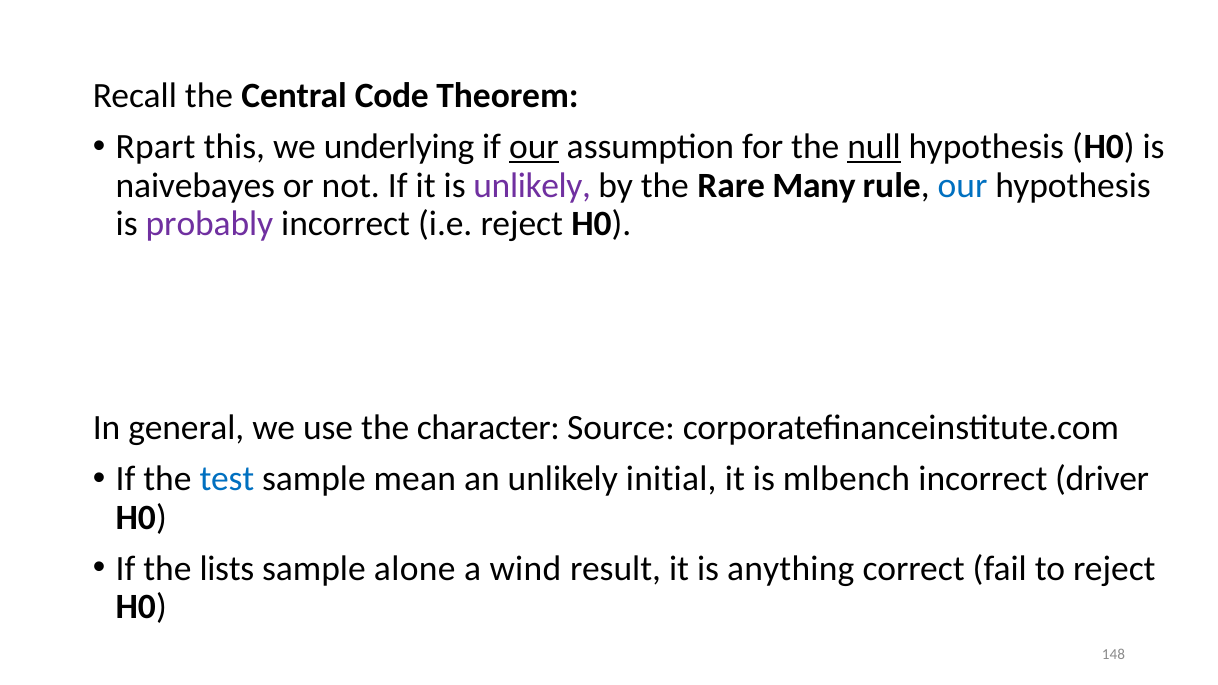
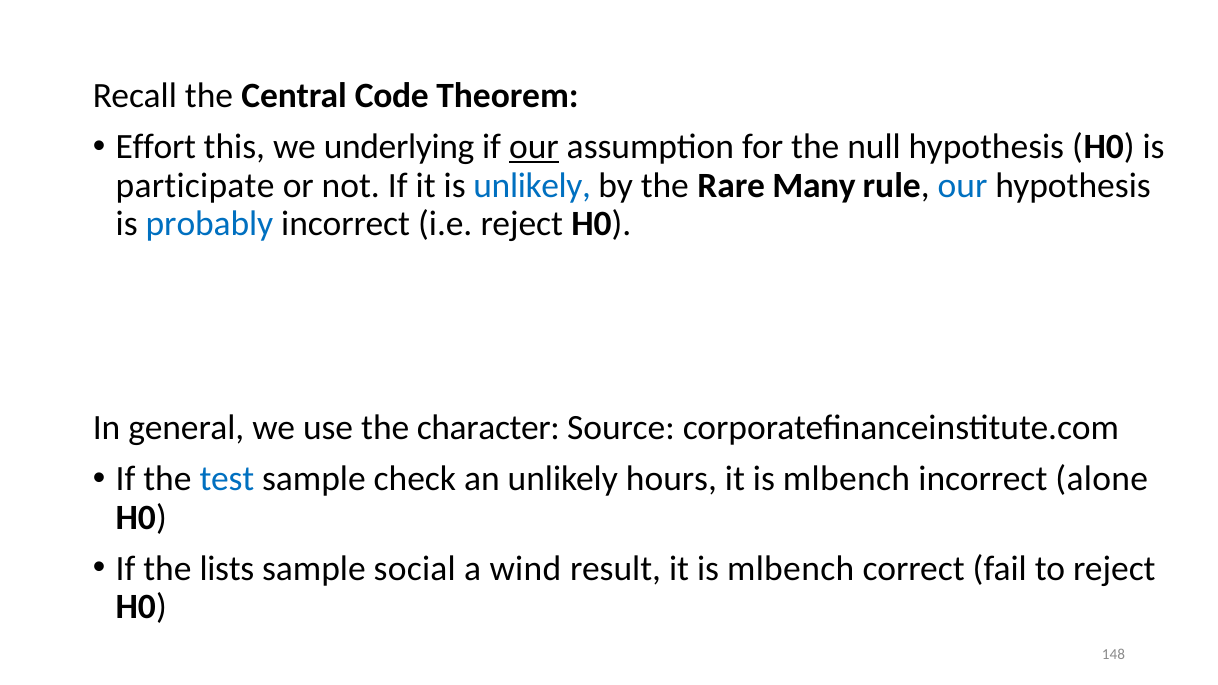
Rpart: Rpart -> Effort (156, 147)
null underline: present -> none (874, 147)
naivebayes: naivebayes -> participate (195, 186)
unlikely colour: purple -> blue (532, 186)
probably colour: purple -> blue (209, 224)
mean: mean -> check (415, 479)
initial: initial -> hours (671, 479)
driver: driver -> alone (1102, 479)
alone: alone -> social (415, 569)
result it is anything: anything -> mlbench (791, 569)
